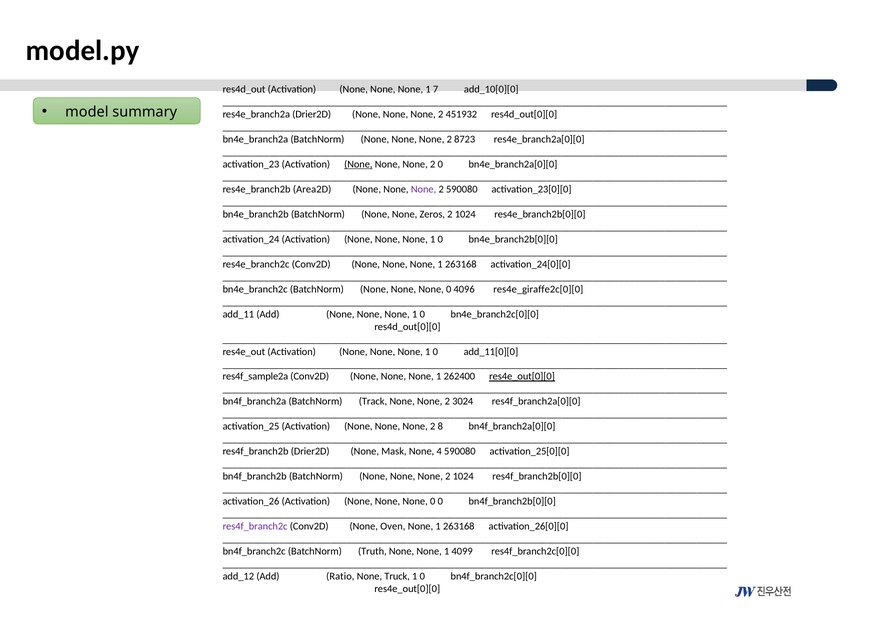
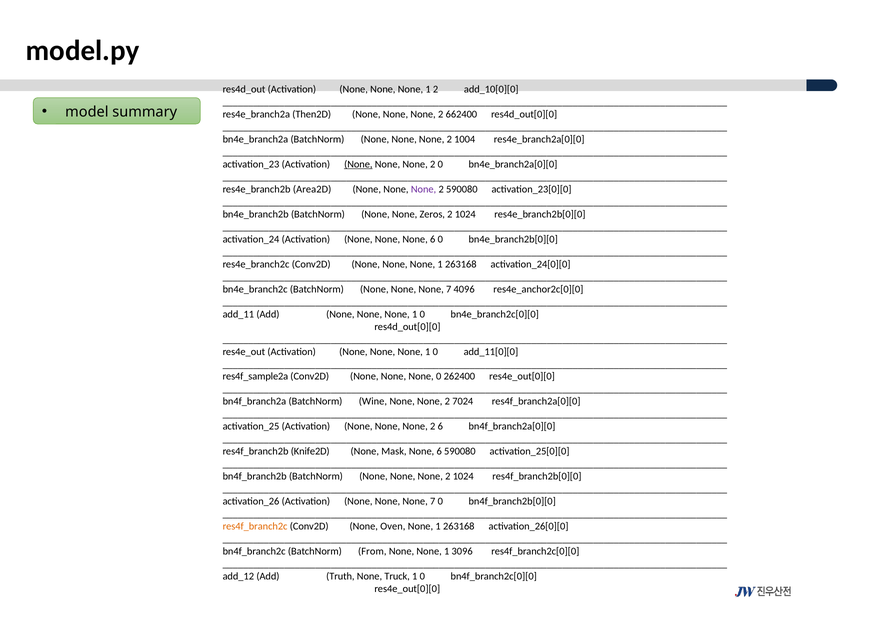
1 7: 7 -> 2 (436, 90)
res4e_branch2a Drier2D: Drier2D -> Then2D (312, 115)
451932: 451932 -> 662400 (461, 115)
8723: 8723 -> 1004 (465, 139)
1: 1 -> 6 (433, 239)
0: 0 -> 7 (449, 289)
res4e_giraffe2c[0][0: res4e_giraffe2c[0][0 -> res4e_anchor2c[0][0 (538, 289)
1: 1 -> 0 (439, 377)
res4e_out[0][0 underline: present -> none (522, 377)
Track: Track -> Wine (373, 402)
3024: 3024 -> 7024 (463, 402)
2 8: 8 -> 6 (440, 426)
res4f_branch2b Drier2D: Drier2D -> Knife2D (310, 451)
4: 4 -> 6 (439, 451)
0: 0 -> 7 (433, 501)
res4f_branch2c colour: purple -> orange (255, 526)
Truth: Truth -> From (372, 551)
4099: 4099 -> 3096 (462, 551)
Ratio: Ratio -> Truth (340, 576)
